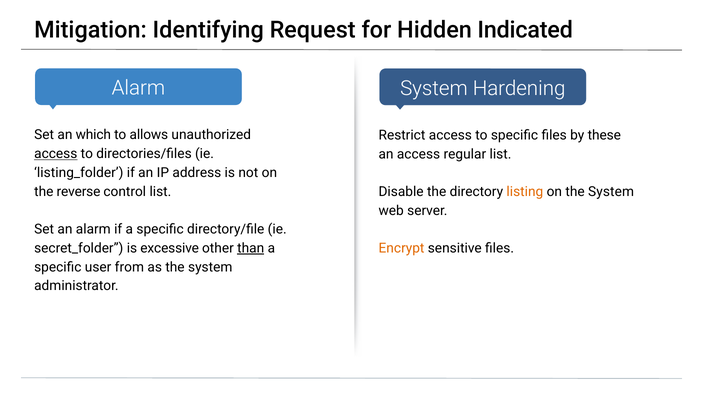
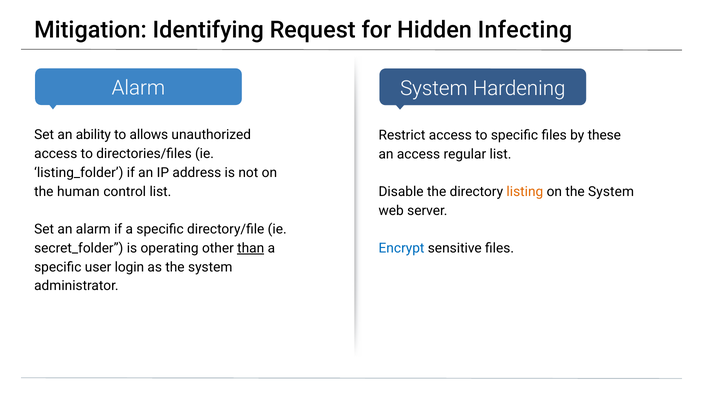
Indicated: Indicated -> Infecting (525, 30)
which: which -> ability (93, 135)
access underline: present -> none (56, 154)
reverse: reverse -> human (78, 191)
excessive: excessive -> operating (170, 248)
Encrypt colour: orange -> blue (402, 248)
from: from -> login (129, 267)
